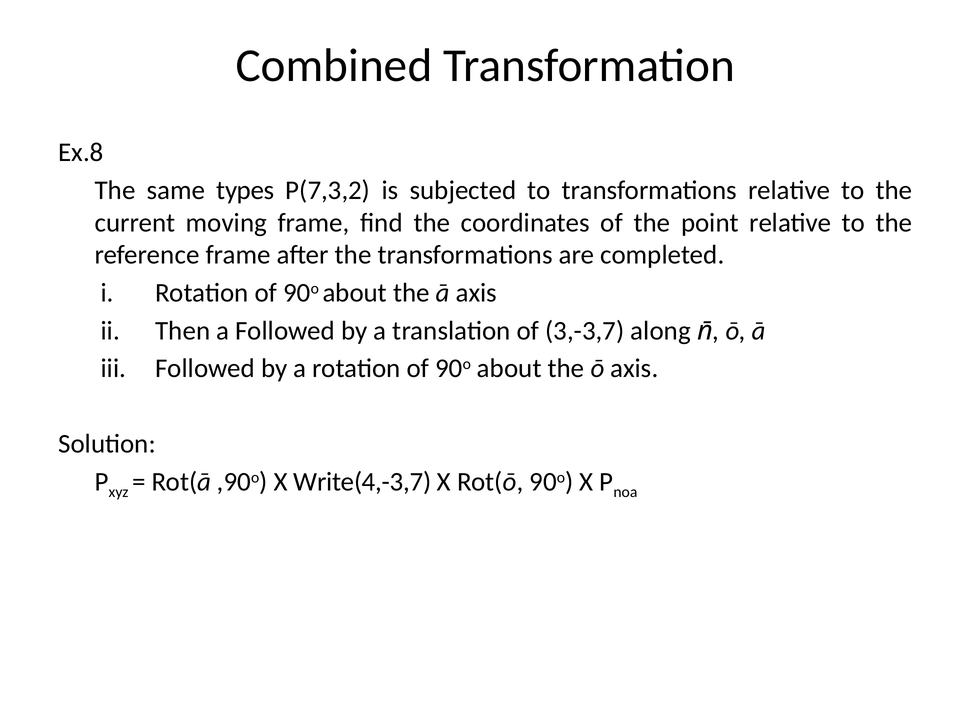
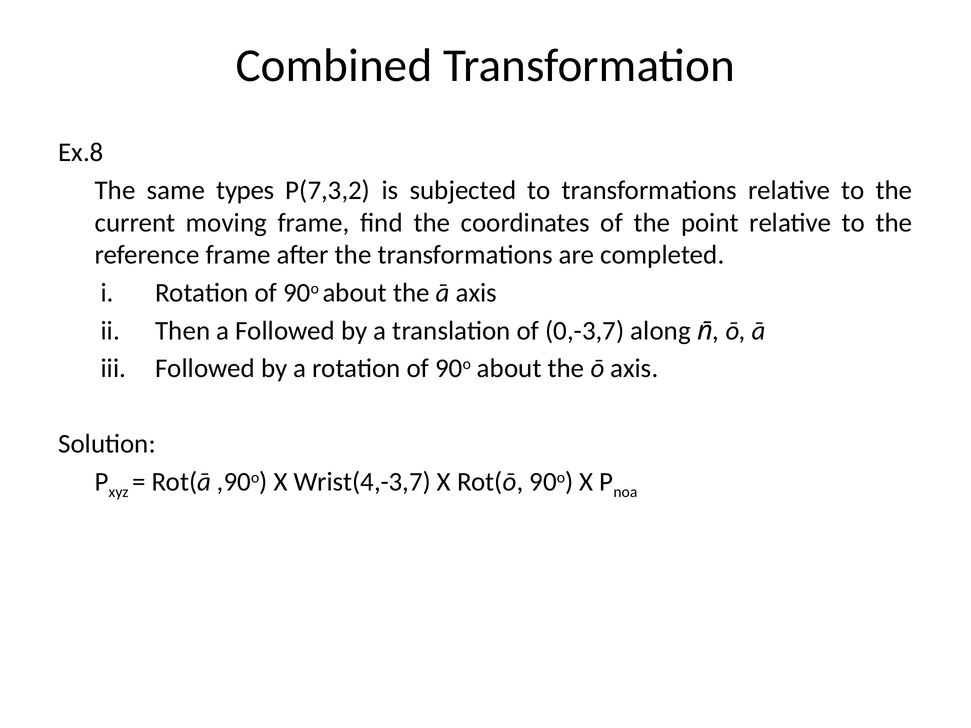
3,-3,7: 3,-3,7 -> 0,-3,7 (585, 331)
Write(4,-3,7: Write(4,-3,7 -> Wrist(4,-3,7 (362, 482)
